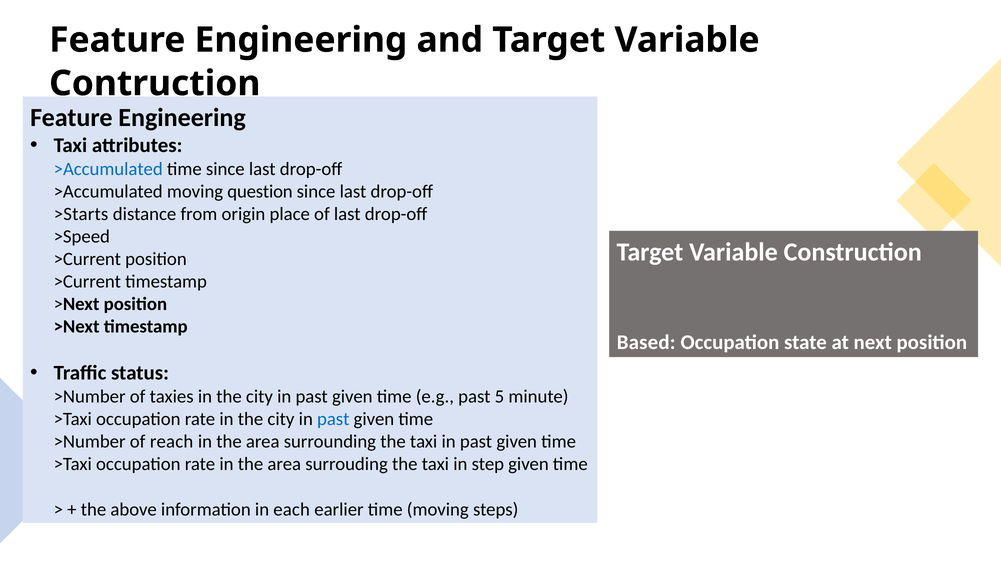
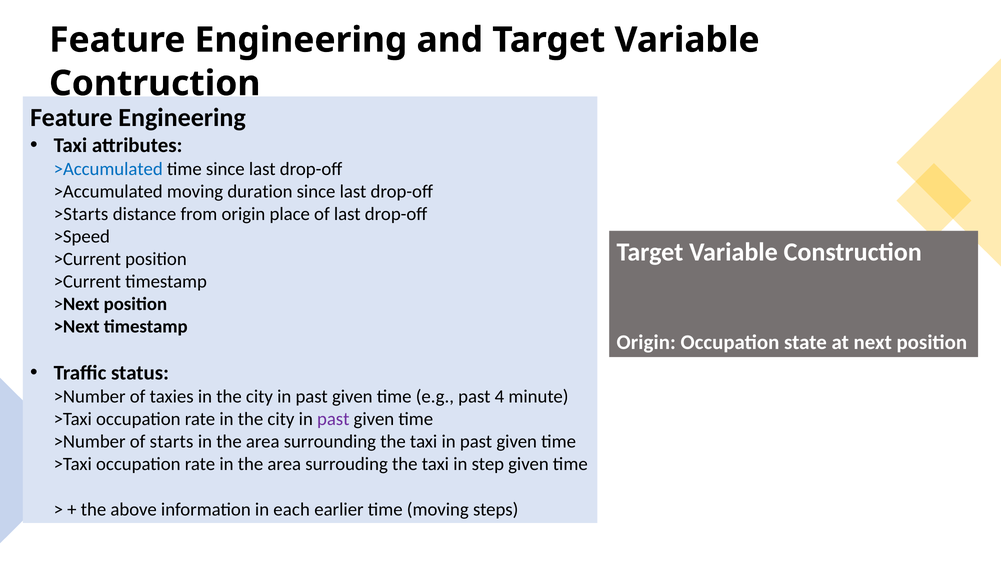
question: question -> duration (260, 192)
Based: Based -> Origin (646, 342)
5: 5 -> 4 (499, 397)
past colour: blue -> purple (333, 419)
reach: reach -> starts (172, 442)
